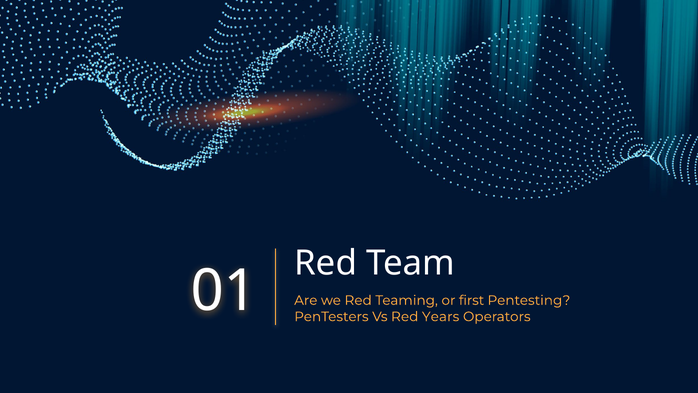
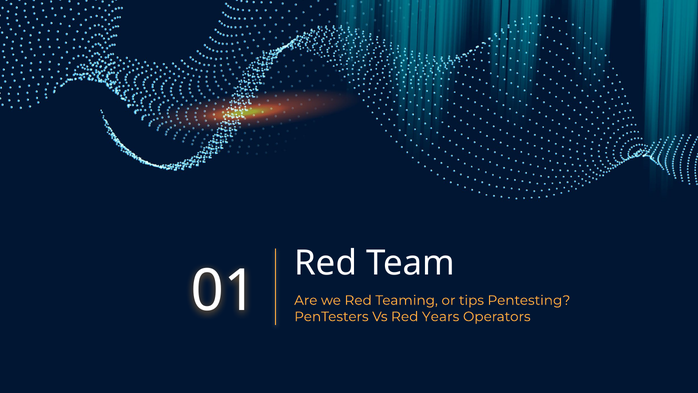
first: first -> tips (471, 300)
